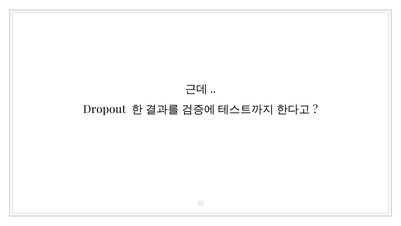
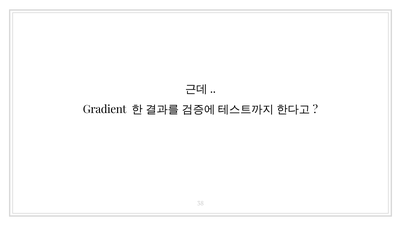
Dropout: Dropout -> Gradient (105, 109)
